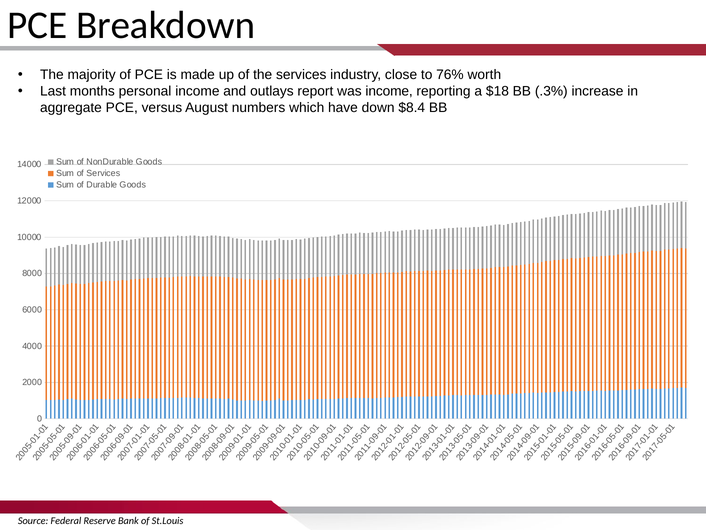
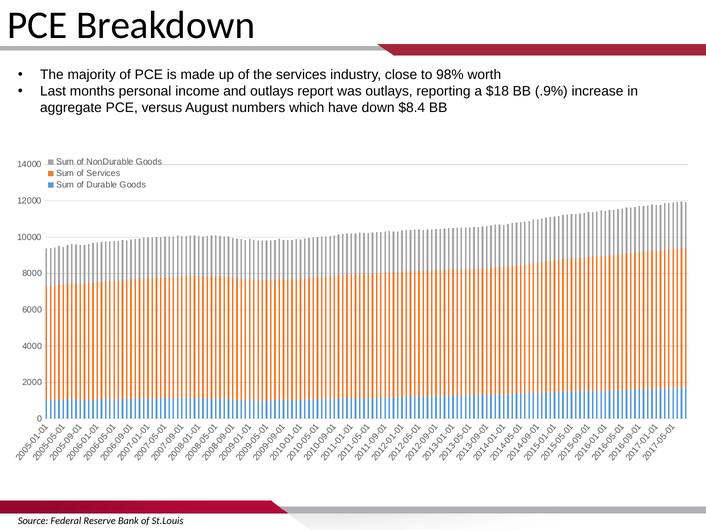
76%: 76% -> 98% (450, 75)
was income: income -> outlays (389, 91)
.3%: .3% -> .9% (551, 91)
